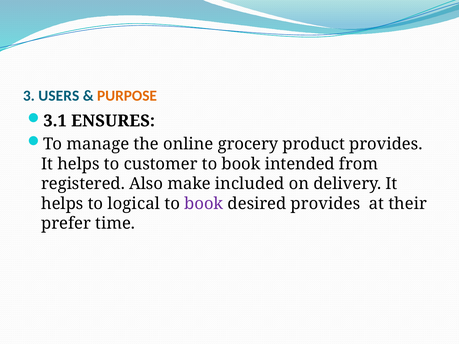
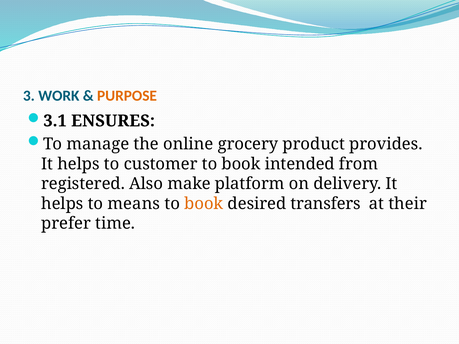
USERS: USERS -> WORK (59, 96)
included: included -> platform (250, 184)
logical: logical -> means (134, 204)
book colour: purple -> orange (204, 204)
desired provides: provides -> transfers (326, 204)
